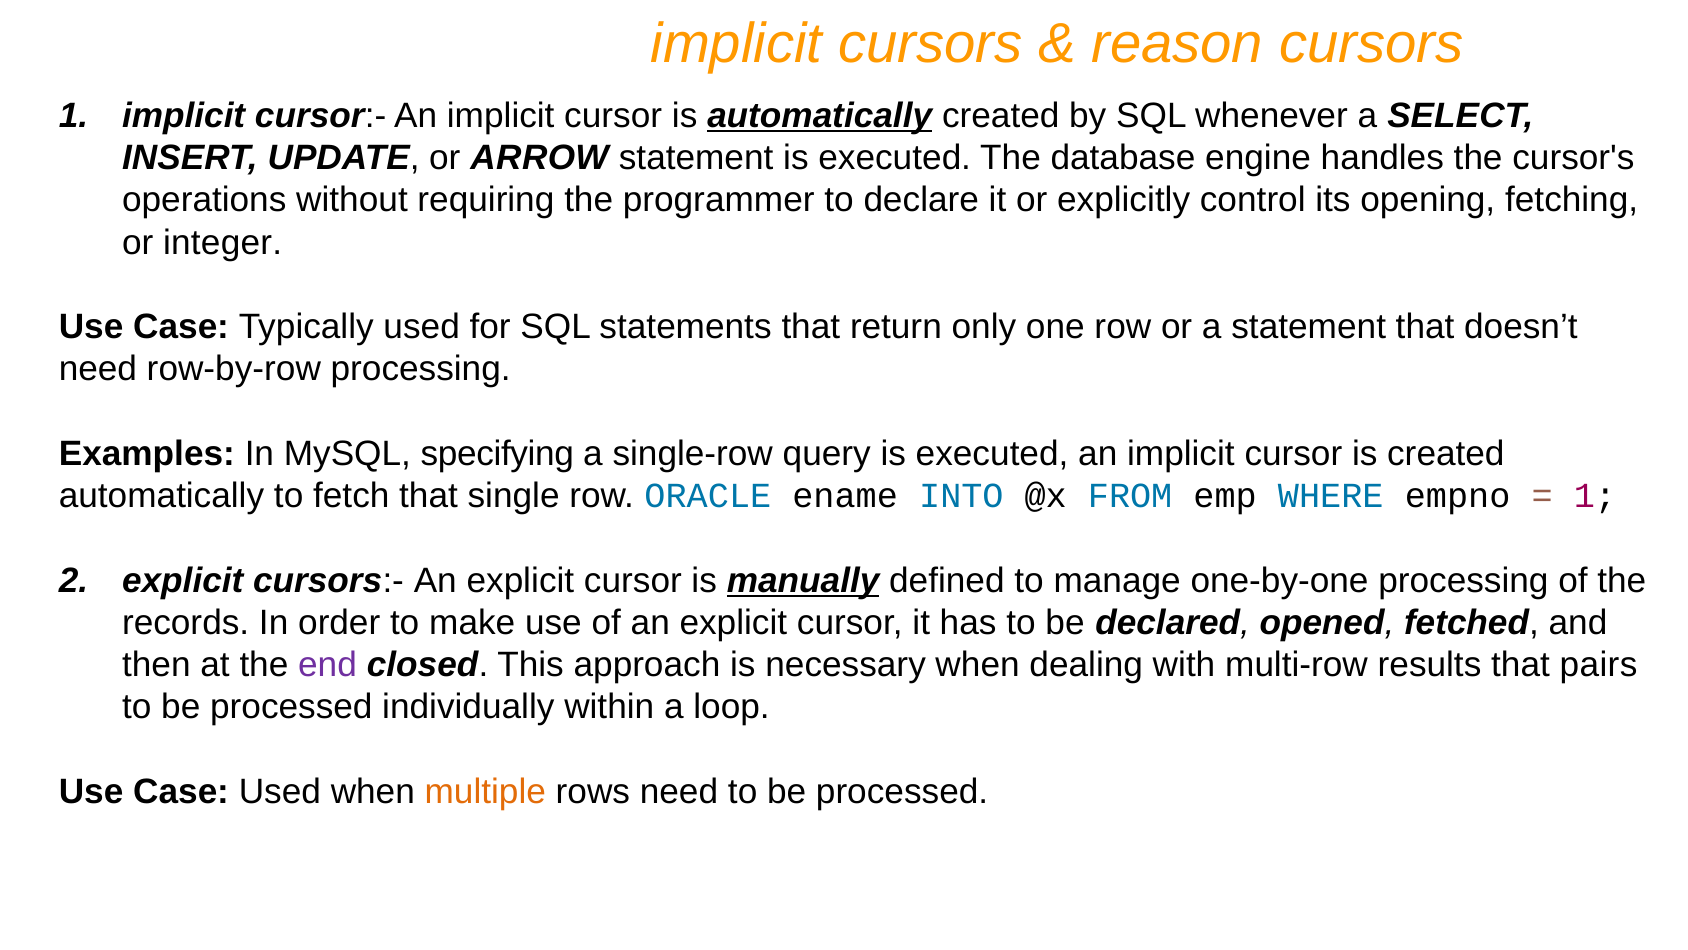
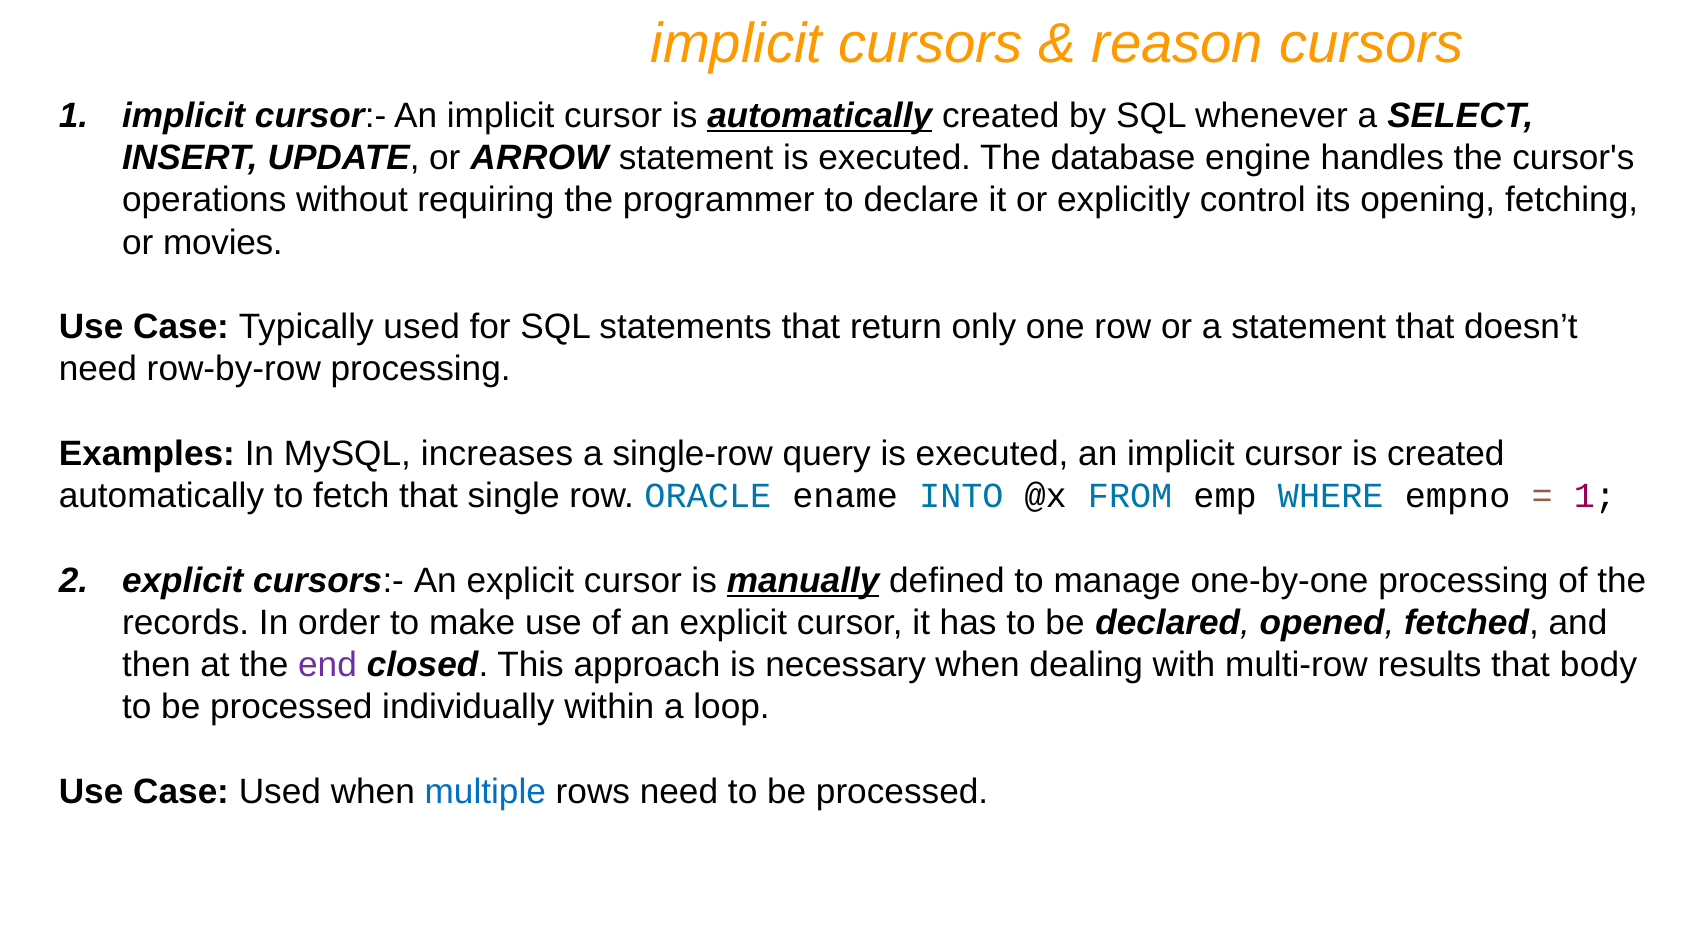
integer: integer -> movies (223, 242)
specifying: specifying -> increases (497, 453)
pairs: pairs -> body (1599, 665)
multiple colour: orange -> blue (485, 791)
